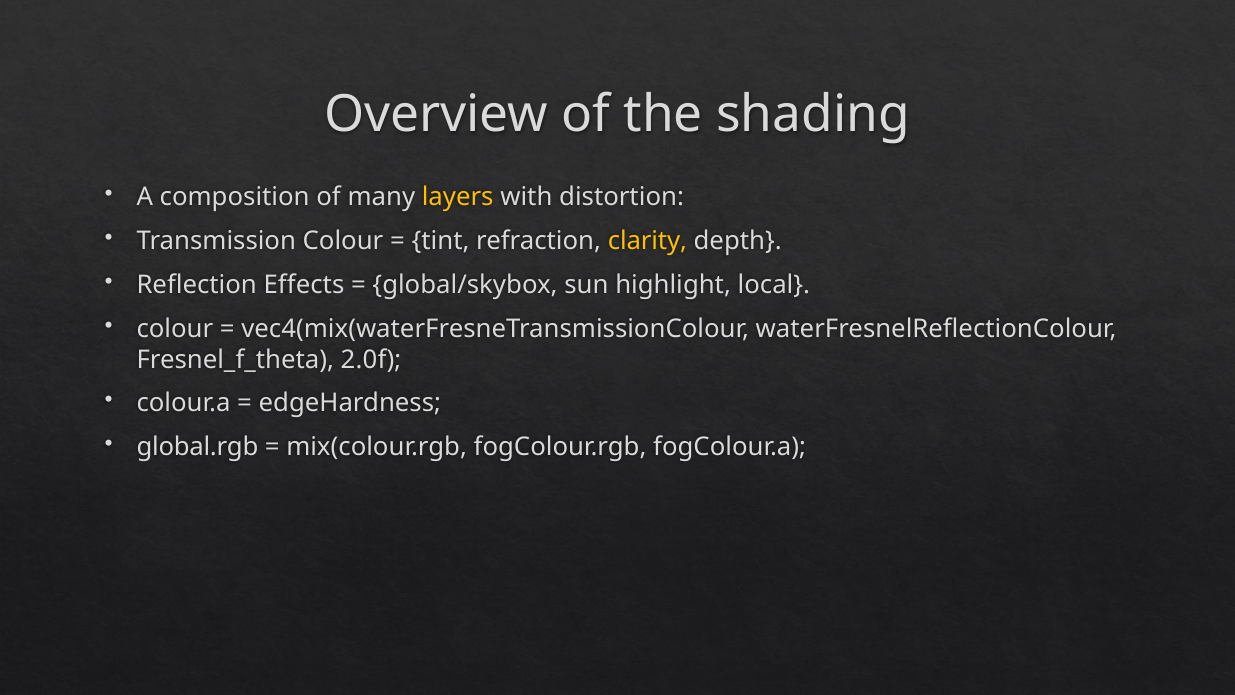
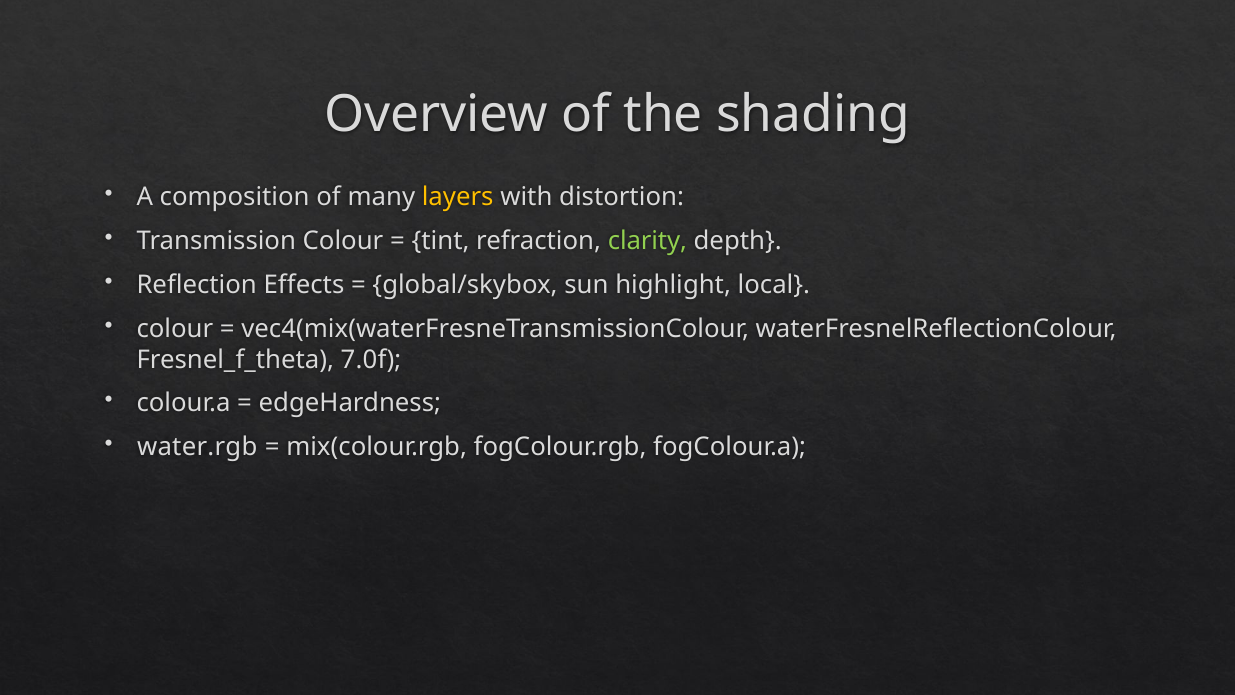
clarity colour: yellow -> light green (647, 241)
2.0f: 2.0f -> 7.0f (371, 360)
global.rgb: global.rgb -> water.rgb (197, 447)
